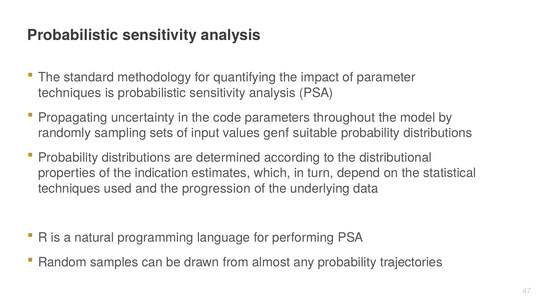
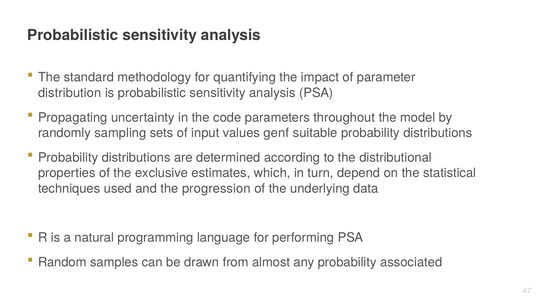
techniques: techniques -> distribution (70, 93)
indication: indication -> exclusive (162, 173)
trajectories: trajectories -> associated (411, 262)
